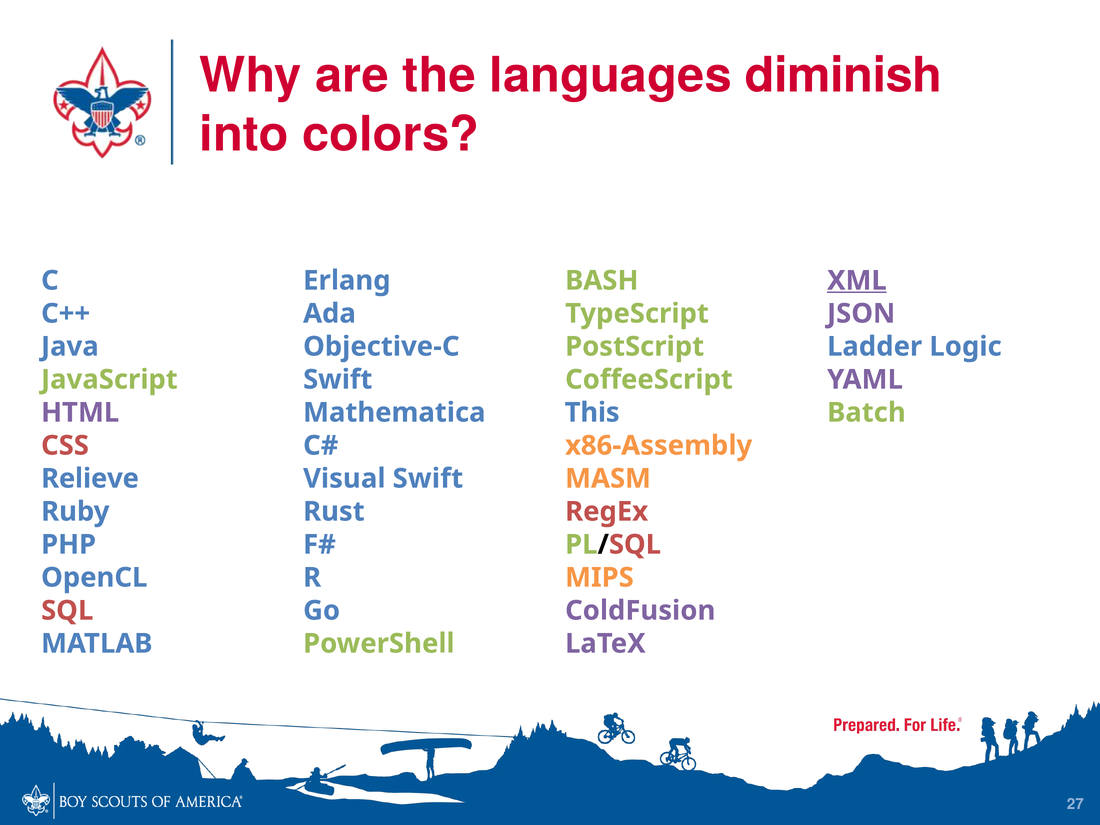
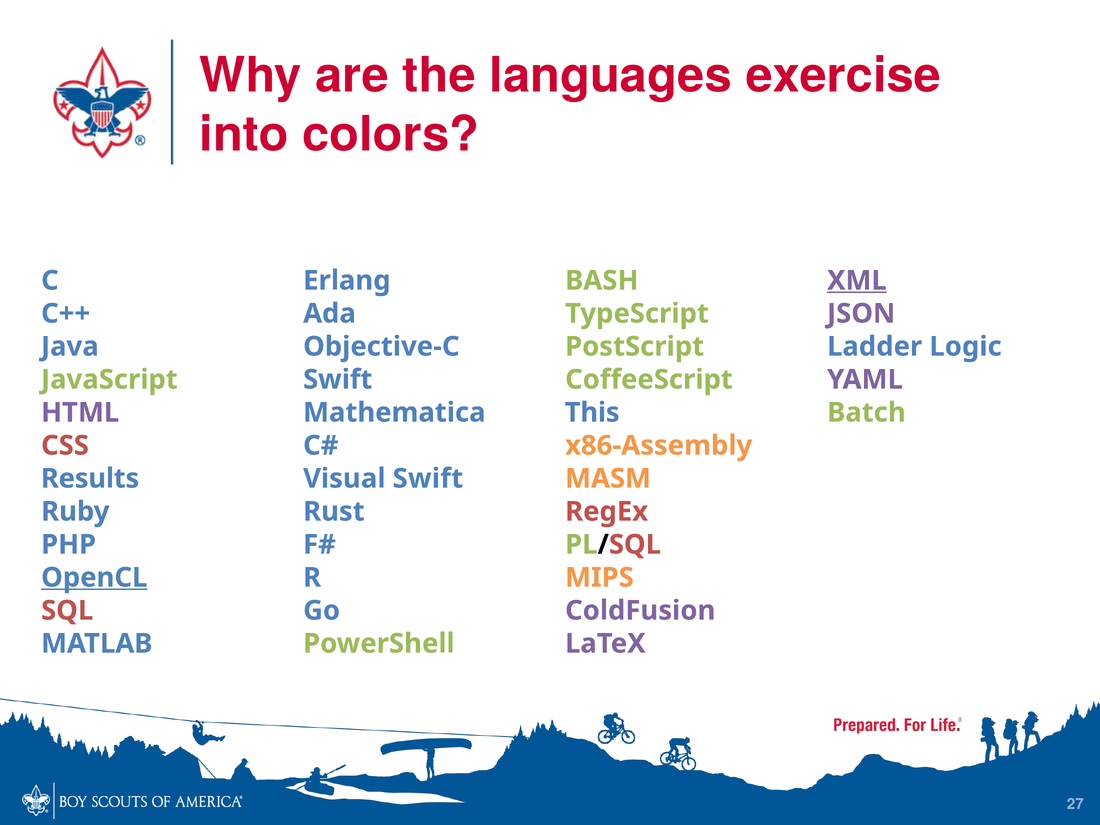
diminish: diminish -> exercise (843, 76)
Relieve: Relieve -> Results (90, 479)
OpenCL underline: none -> present (94, 578)
